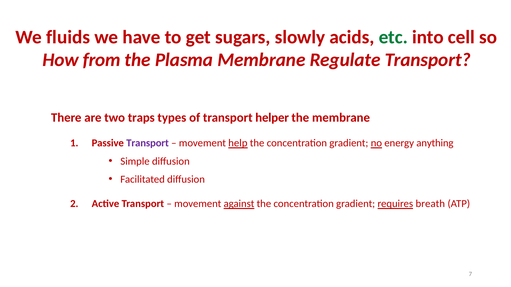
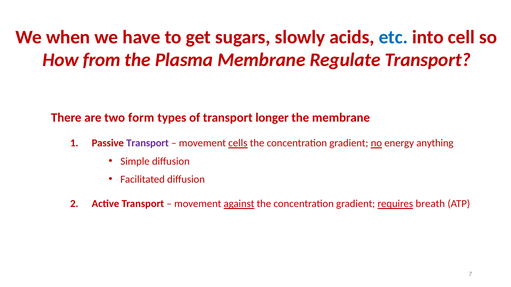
fluids: fluids -> when (68, 37)
etc colour: green -> blue (393, 37)
traps: traps -> form (141, 118)
helper: helper -> longer (272, 118)
help: help -> cells (238, 143)
